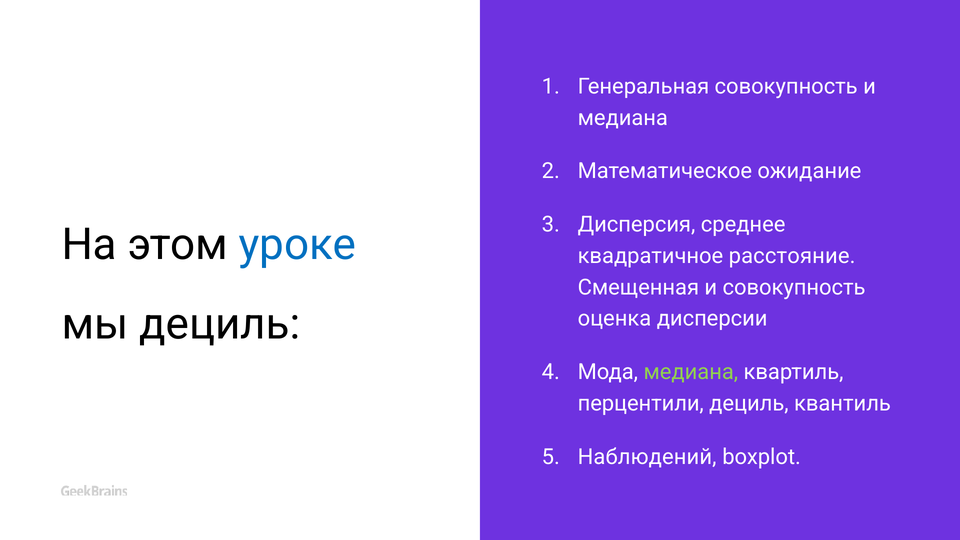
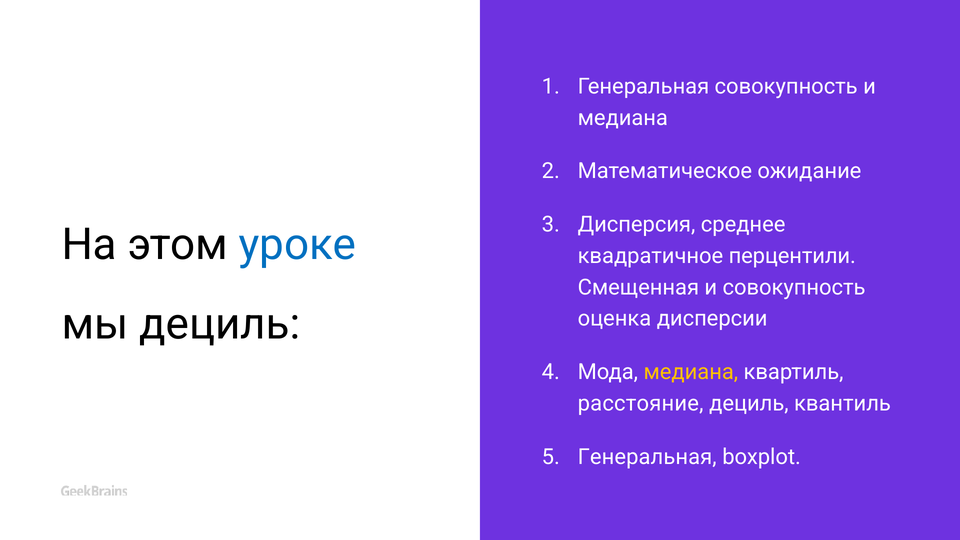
расстояние: расстояние -> перцентили (792, 256)
медиана colour: light green -> yellow (691, 372)
перцентили: перцентили -> расстояние (641, 403)
Наблюдений: Наблюдений -> Генеральная (647, 457)
